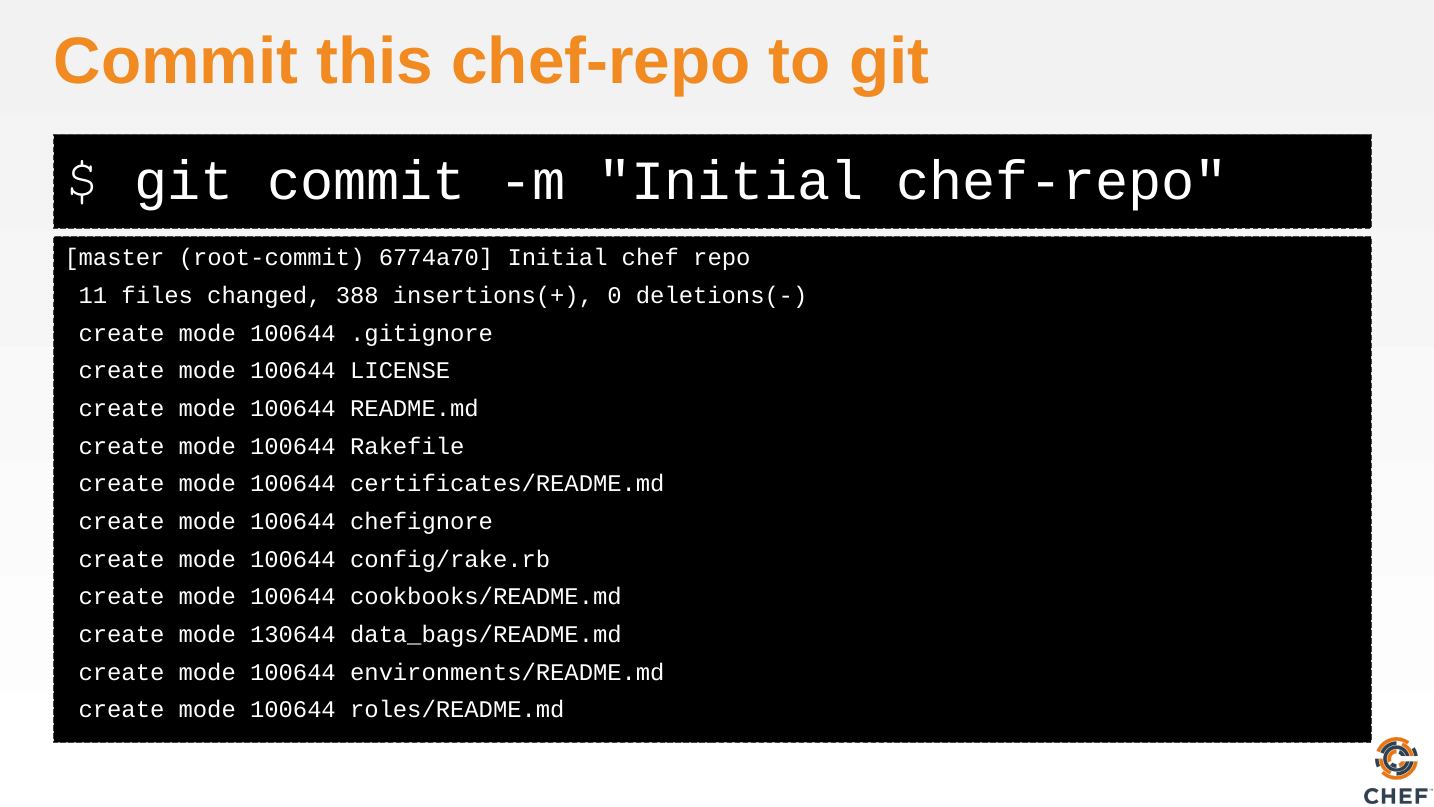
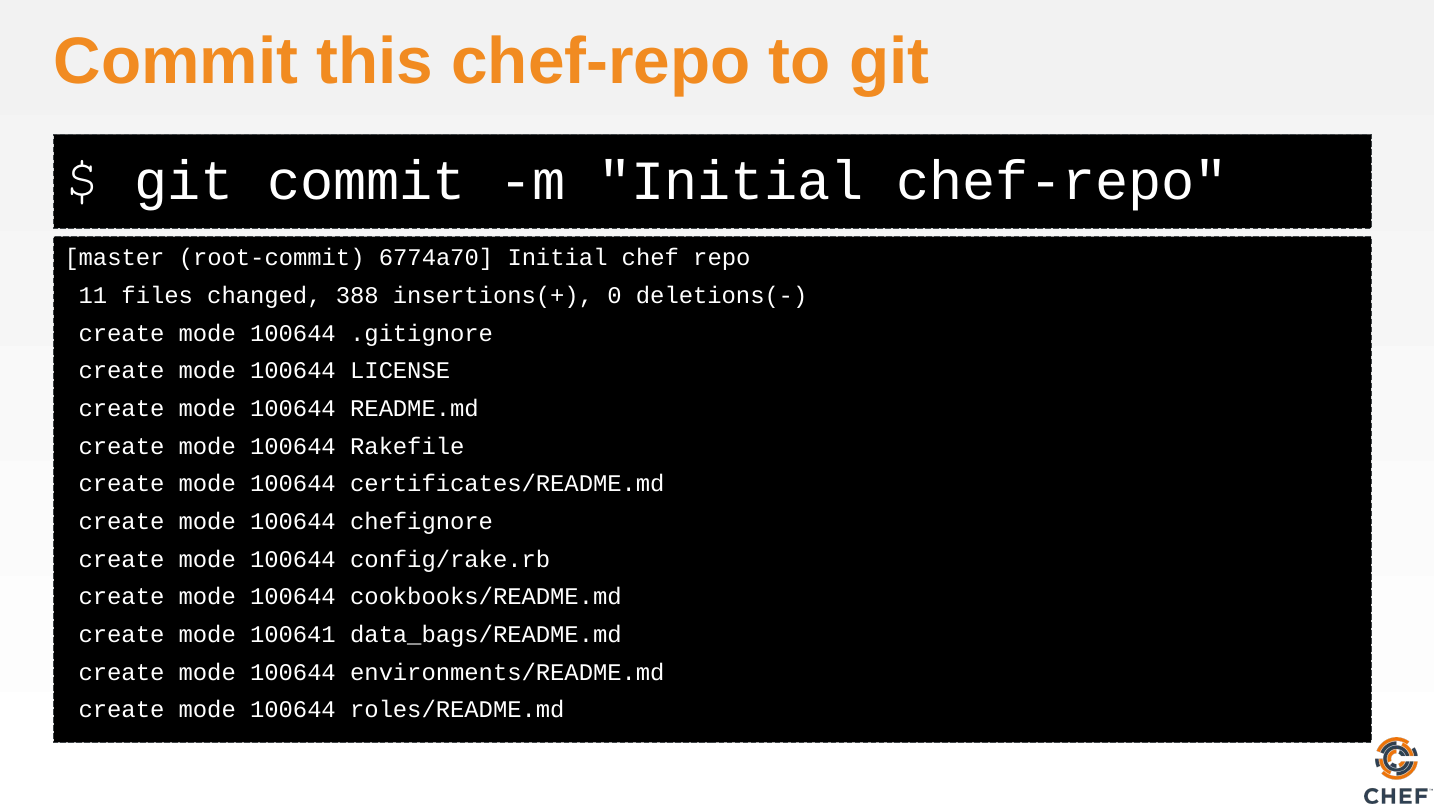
130644: 130644 -> 100641 (293, 634)
